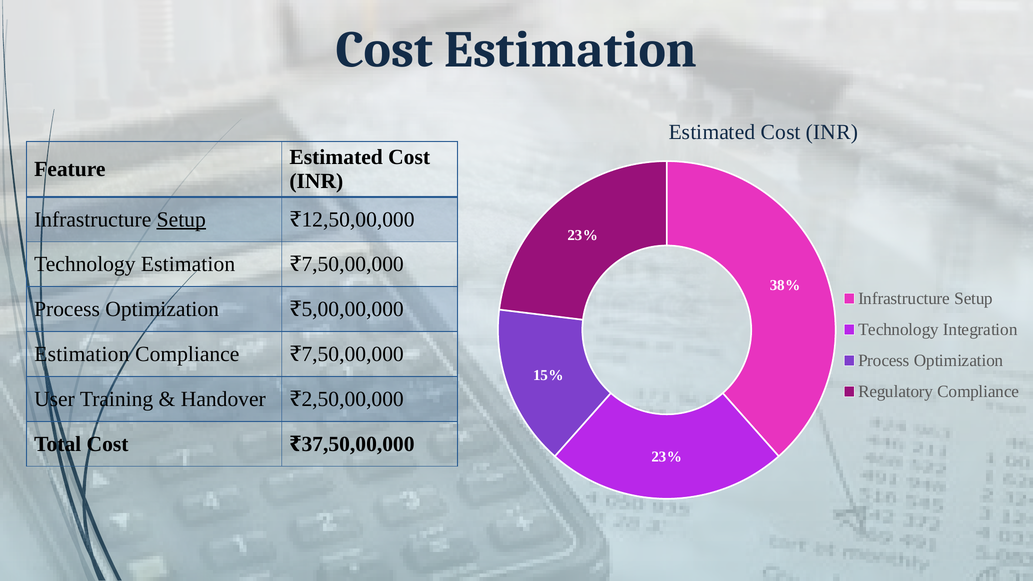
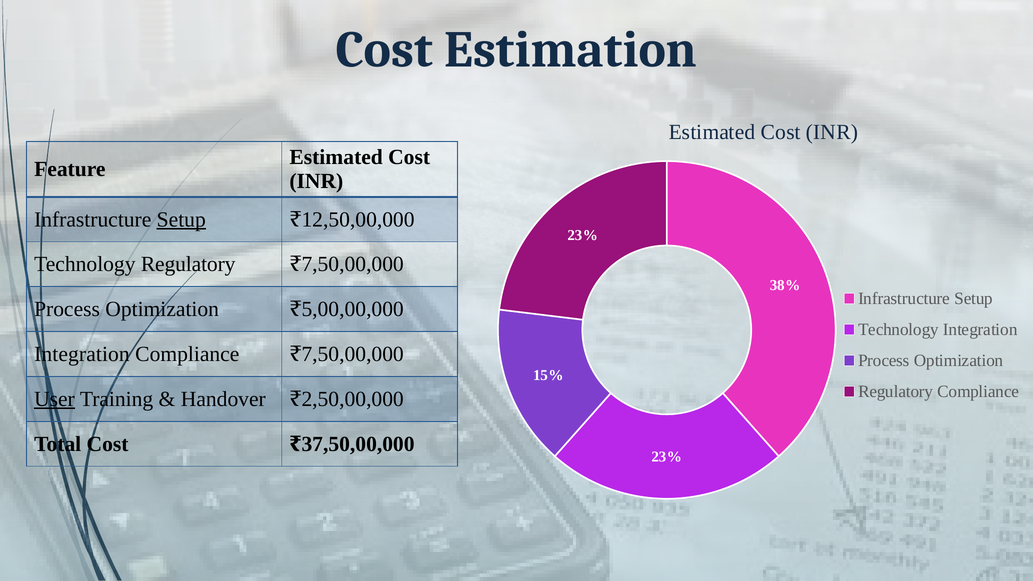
Technology Estimation: Estimation -> Regulatory (188, 264)
Estimation: Estimation -> Integration (82, 354)
User underline: none -> present (54, 399)
